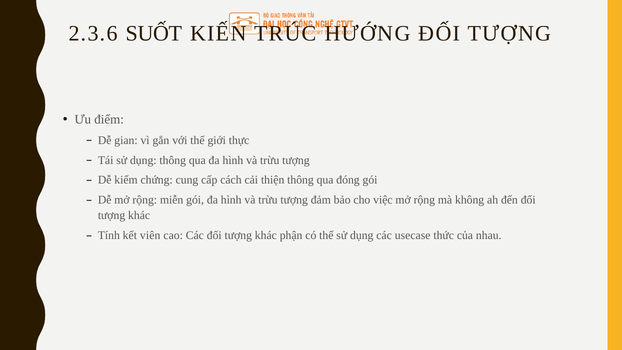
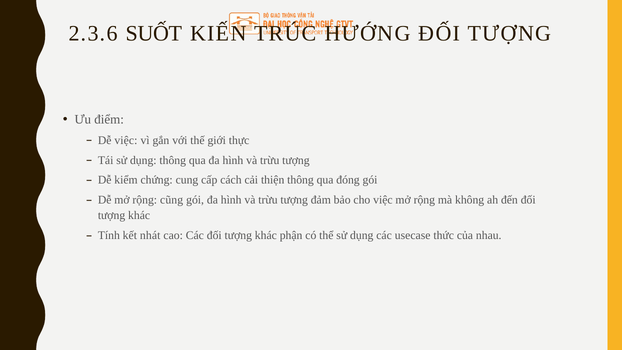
Dễ gian: gian -> việc (126, 140)
miễn: miễn -> cũng (172, 200)
viên: viên -> nhát (150, 235)
